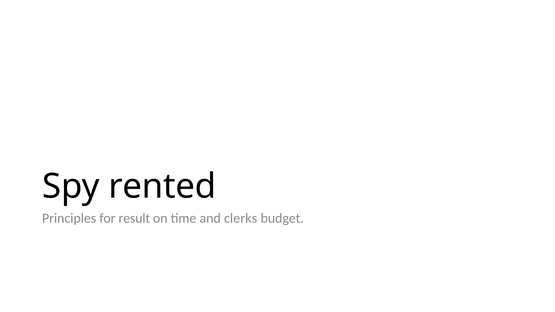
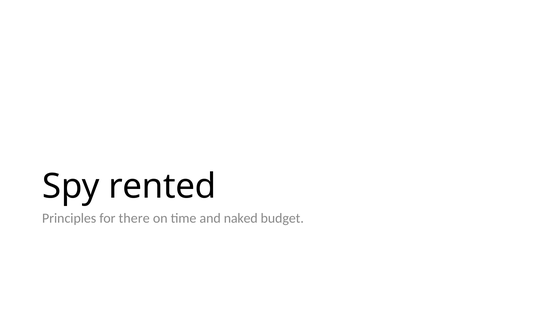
result: result -> there (134, 218)
clerks: clerks -> naked (241, 218)
